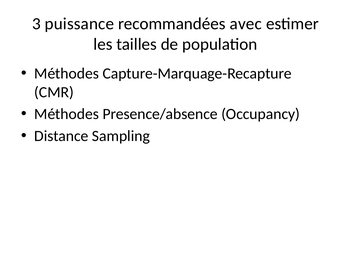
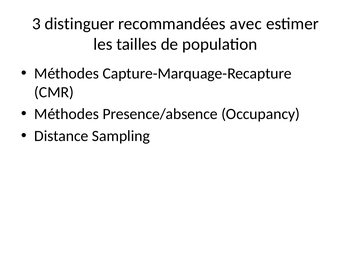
puissance: puissance -> distinguer (79, 24)
